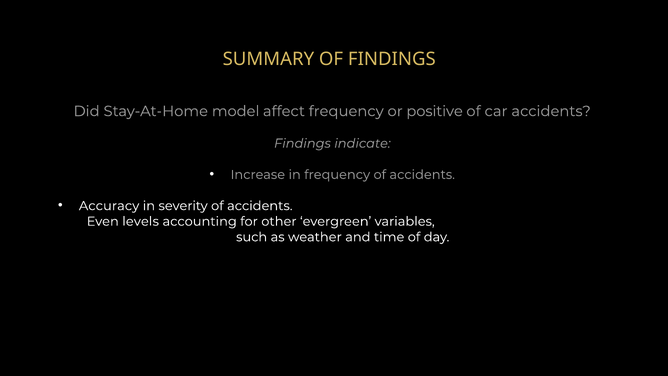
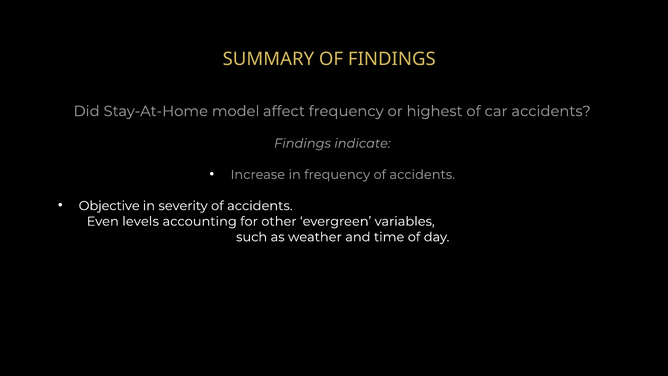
positive: positive -> highest (435, 111)
Accuracy: Accuracy -> Objective (109, 206)
